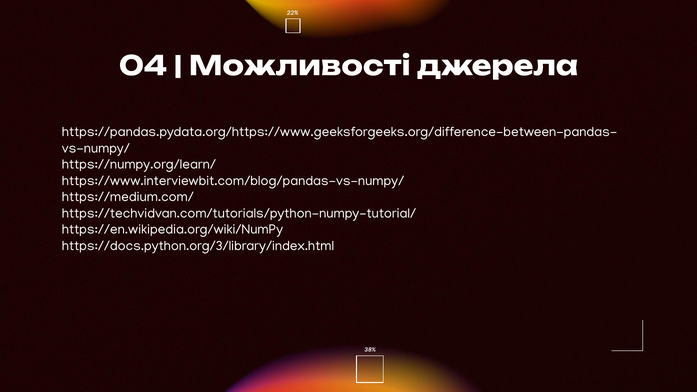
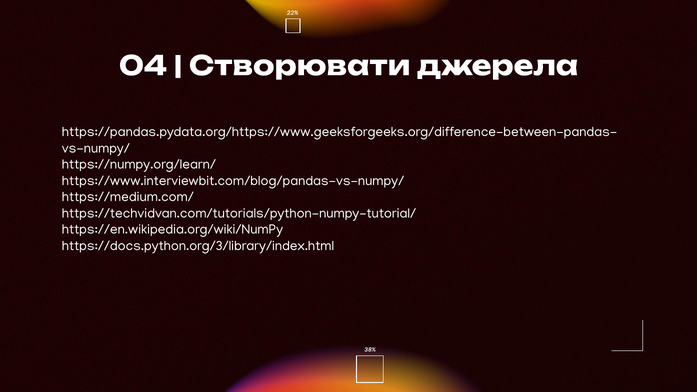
Можливості: Можливості -> Створювати (300, 66)
